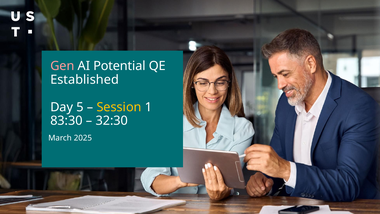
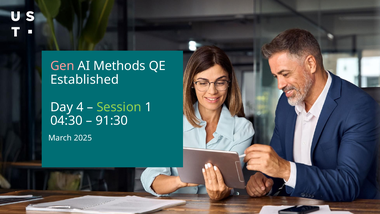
Potential: Potential -> Methods (119, 66)
5: 5 -> 4 (80, 107)
Session colour: yellow -> light green (119, 107)
83:30: 83:30 -> 04:30 (66, 121)
32:30: 32:30 -> 91:30 (112, 121)
